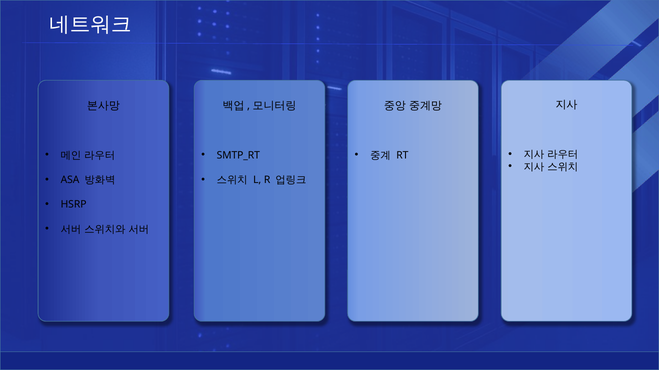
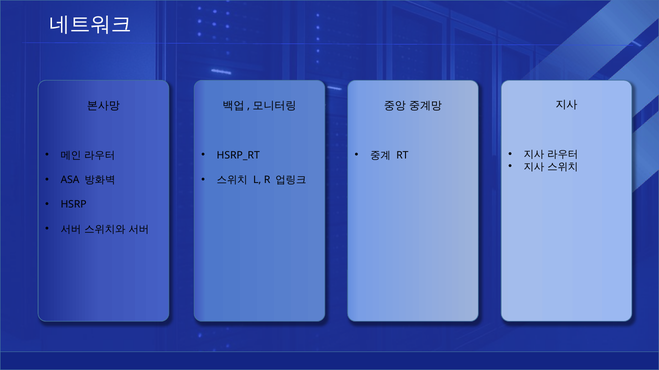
SMTP_RT: SMTP_RT -> HSRP_RT (238, 155)
